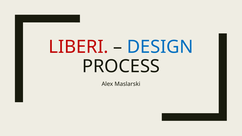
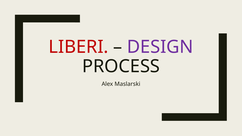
DESIGN colour: blue -> purple (160, 47)
